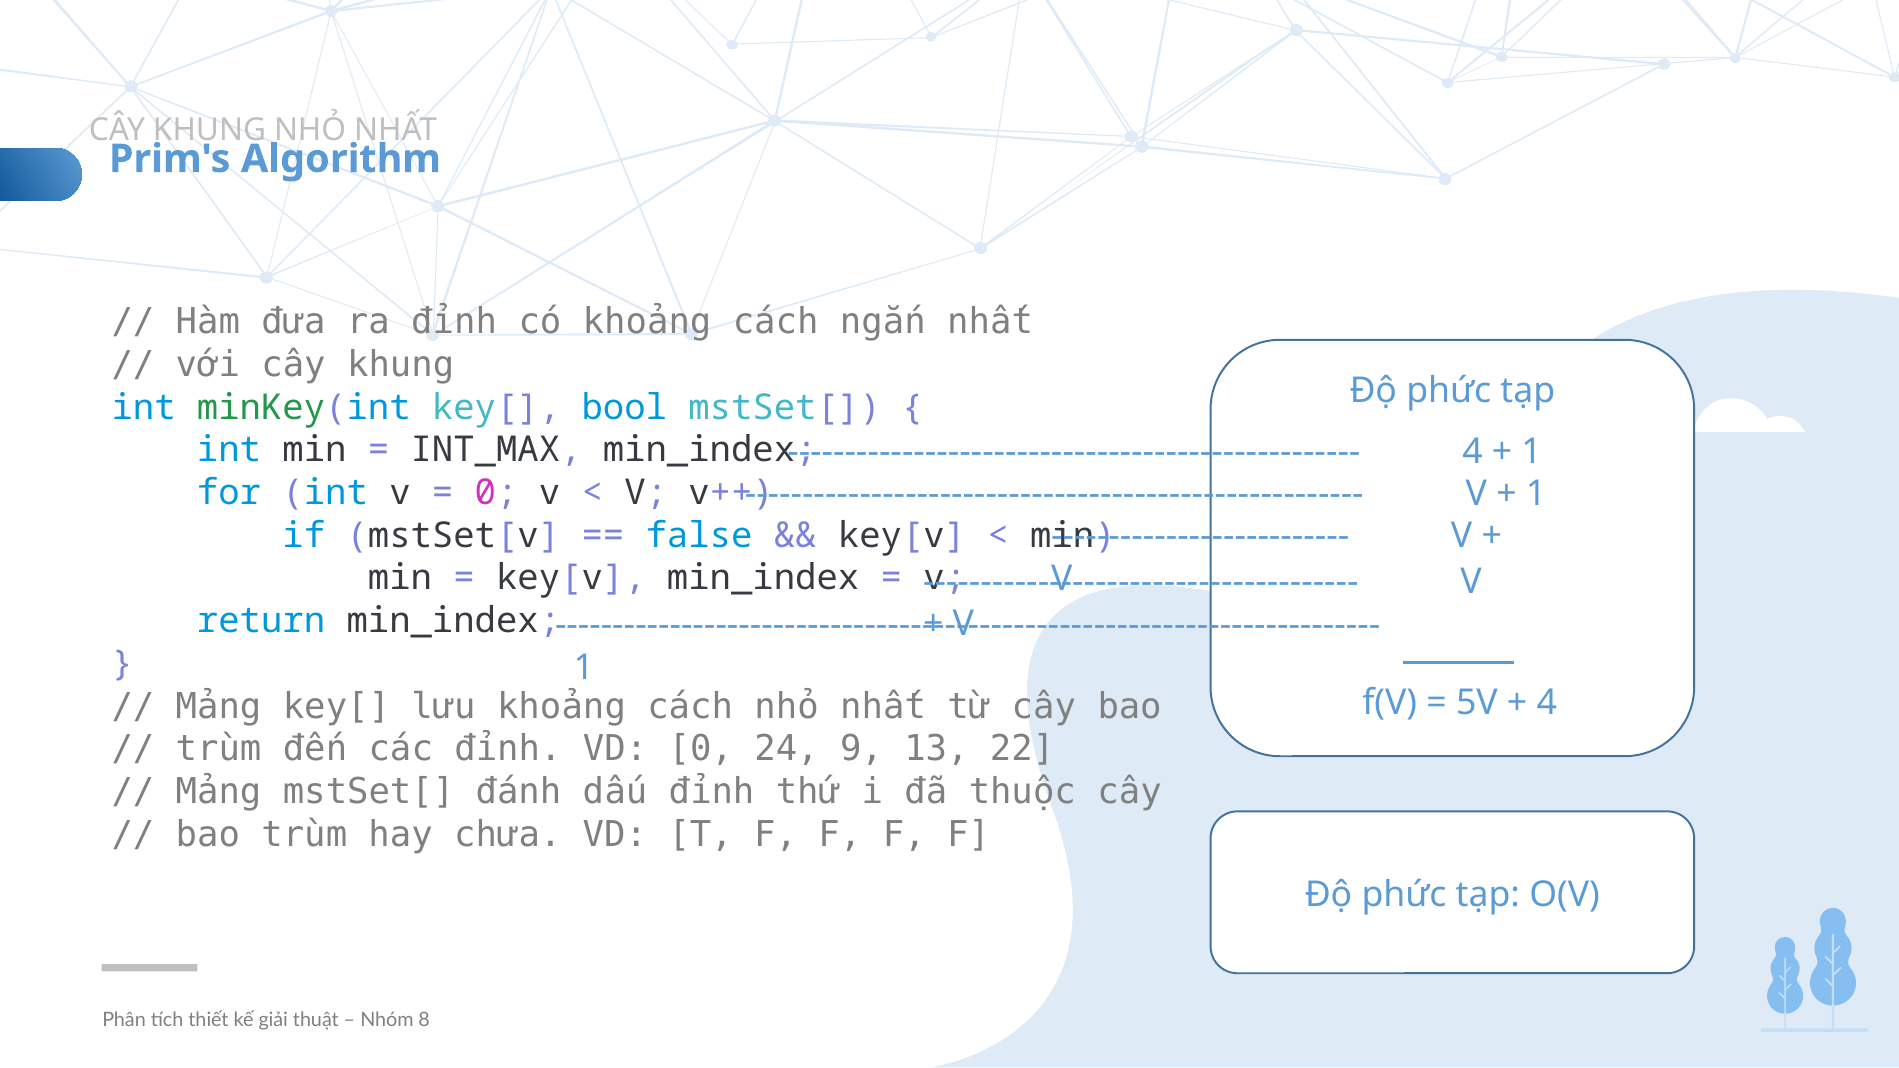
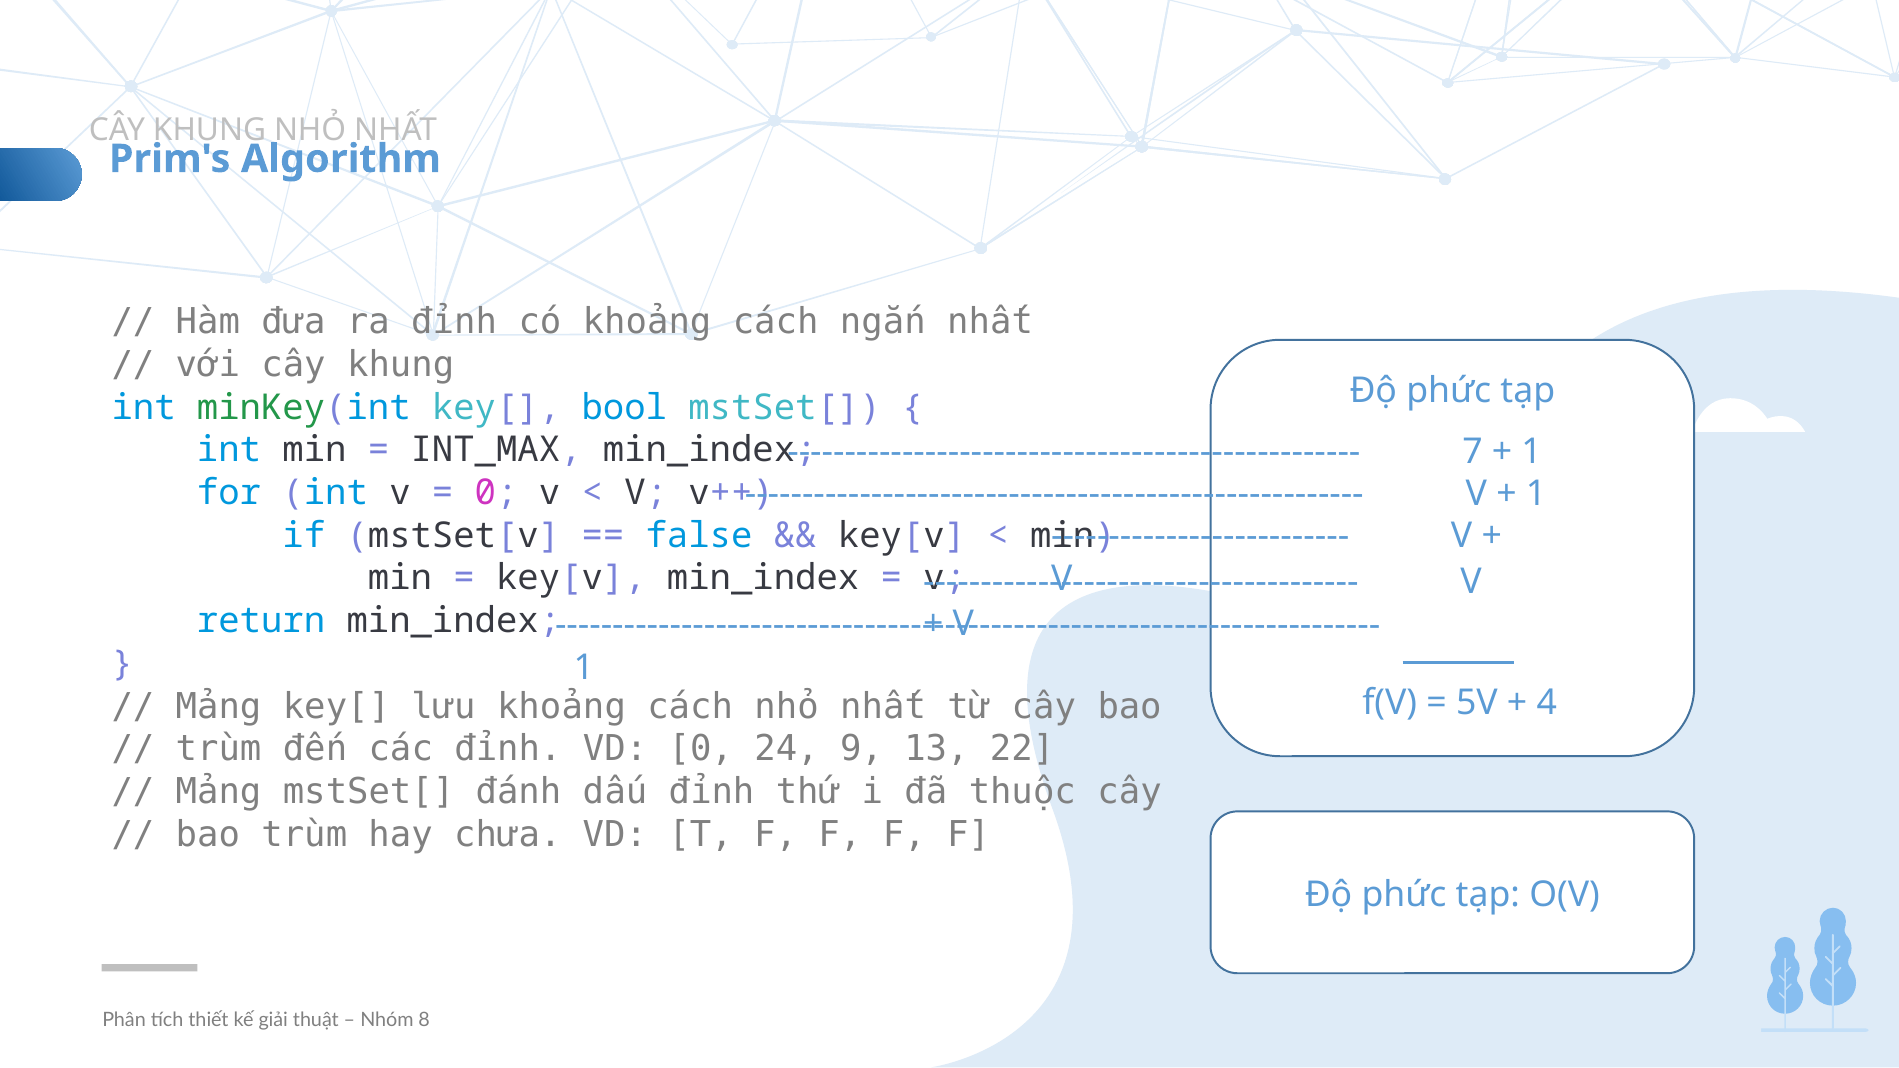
4: 4 -> 7 (1473, 451)
